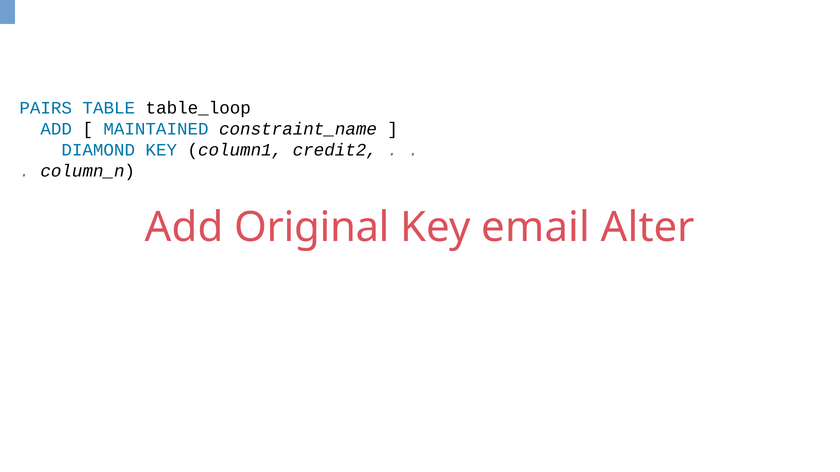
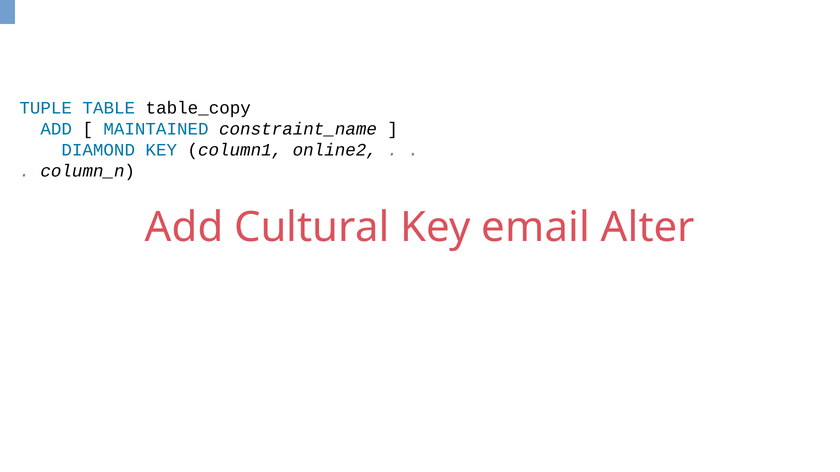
PAIRS: PAIRS -> TUPLE (46, 108)
table_loop: table_loop -> table_copy (198, 108)
credit2: credit2 -> online2 (335, 150)
Original: Original -> Cultural (312, 228)
